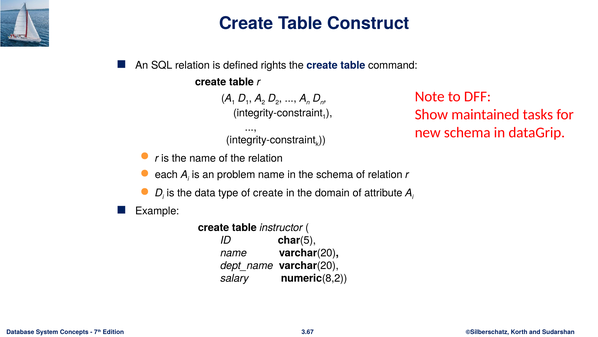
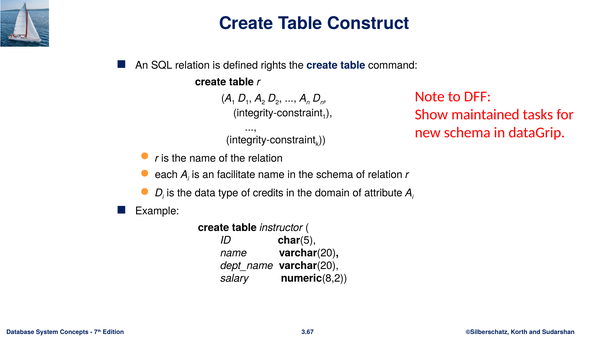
problem: problem -> facilitate (236, 174)
of create: create -> credits (268, 193)
